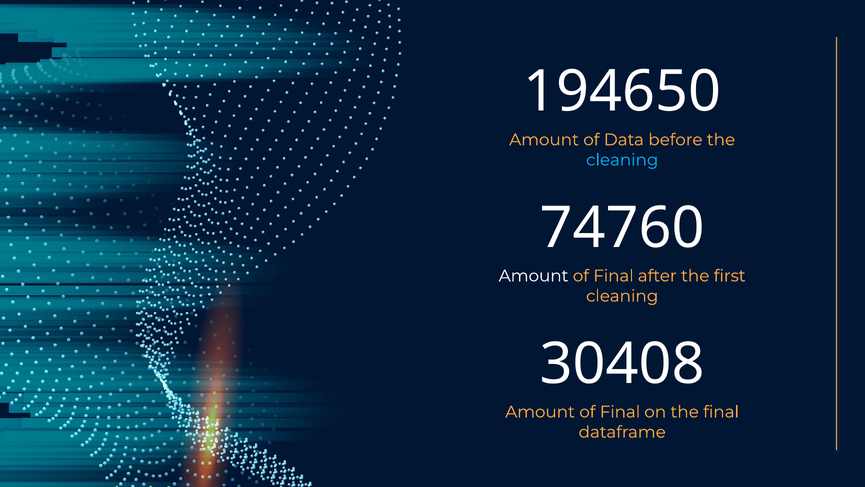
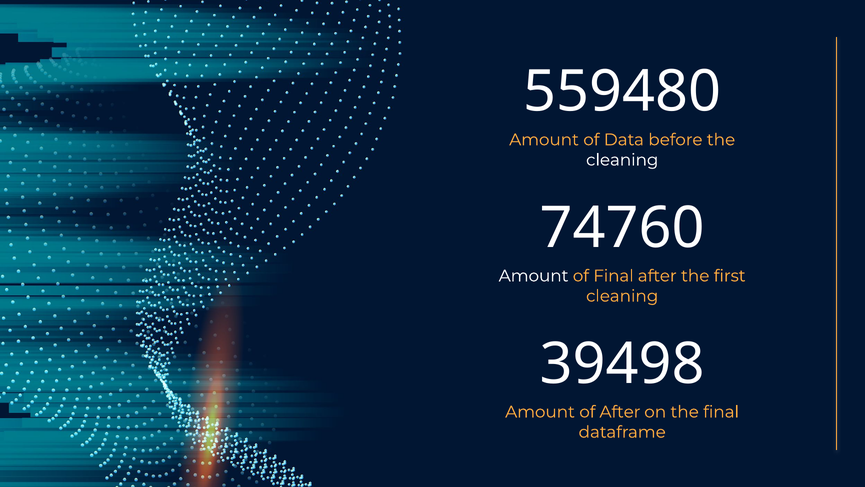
194650: 194650 -> 559480 (622, 92)
cleaning colour: light blue -> white (622, 160)
30408: 30408 -> 39498 (622, 364)
Final: Final -> After (620, 412)
